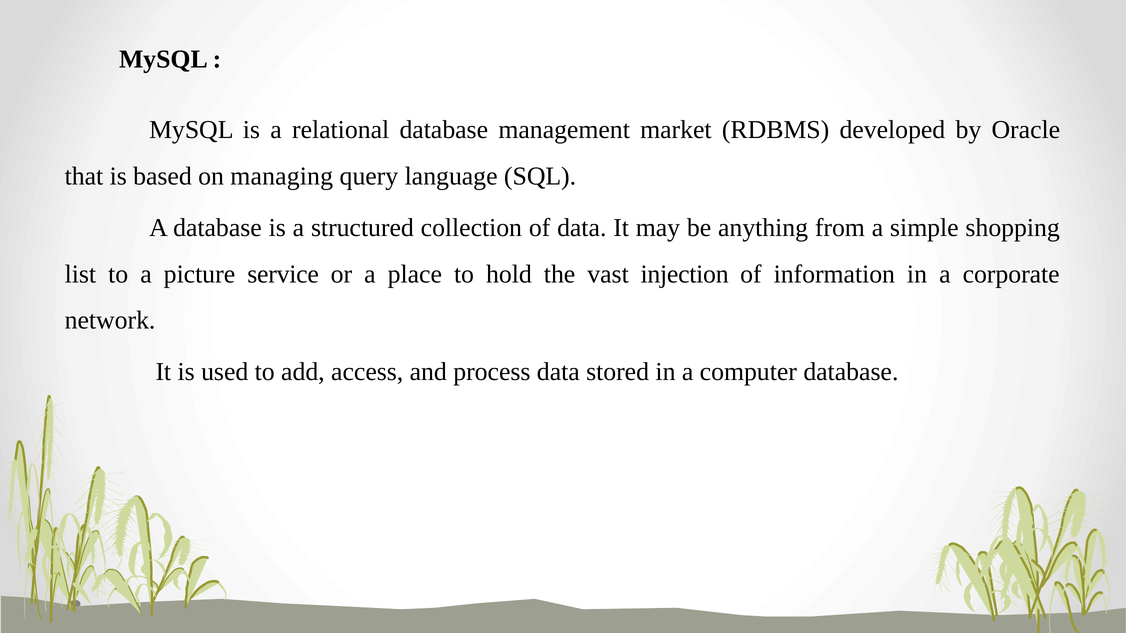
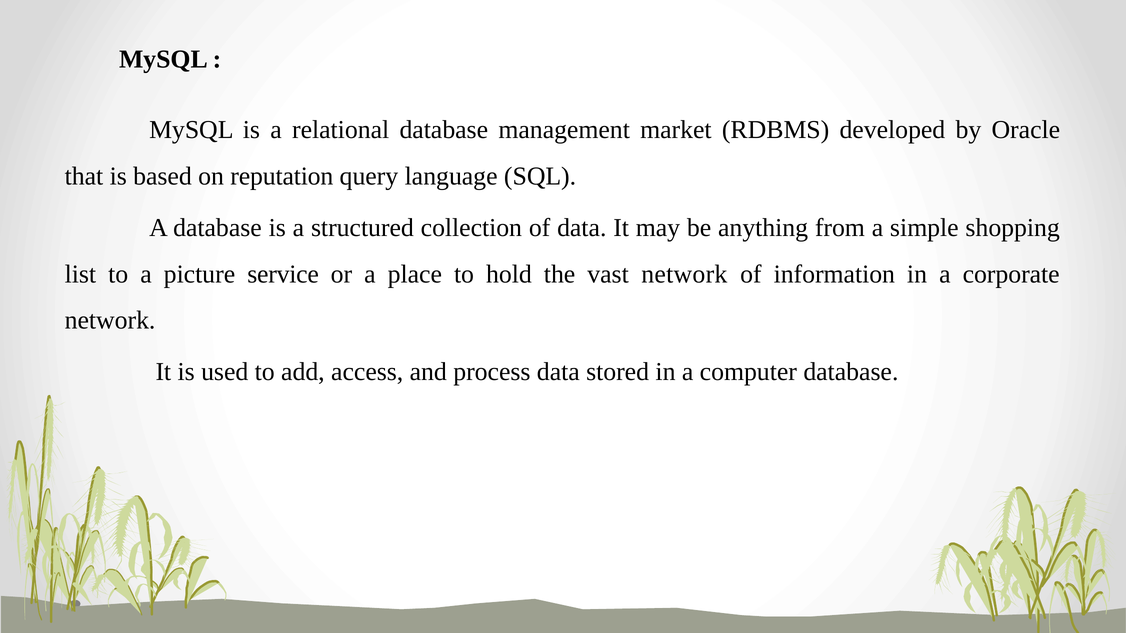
managing: managing -> reputation (282, 176)
vast injection: injection -> network (684, 274)
